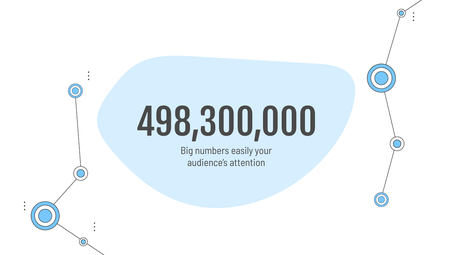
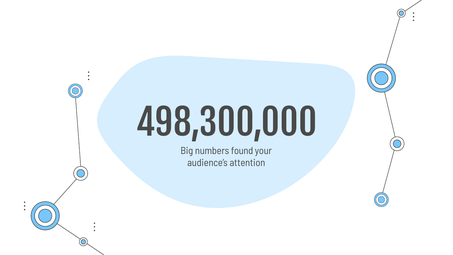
easily: easily -> found (242, 151)
